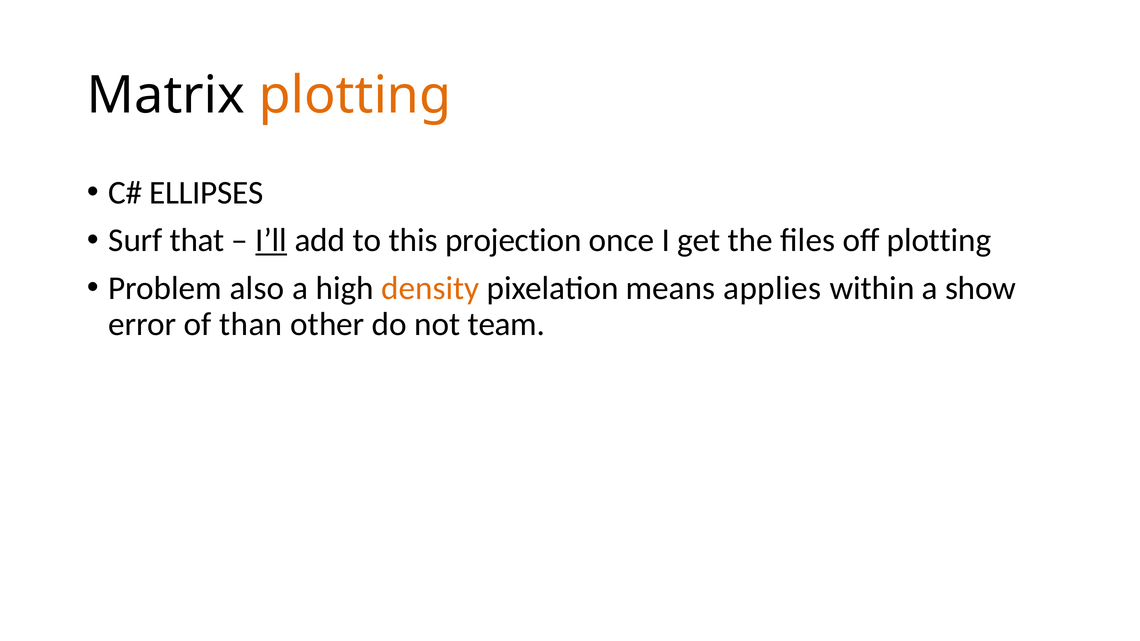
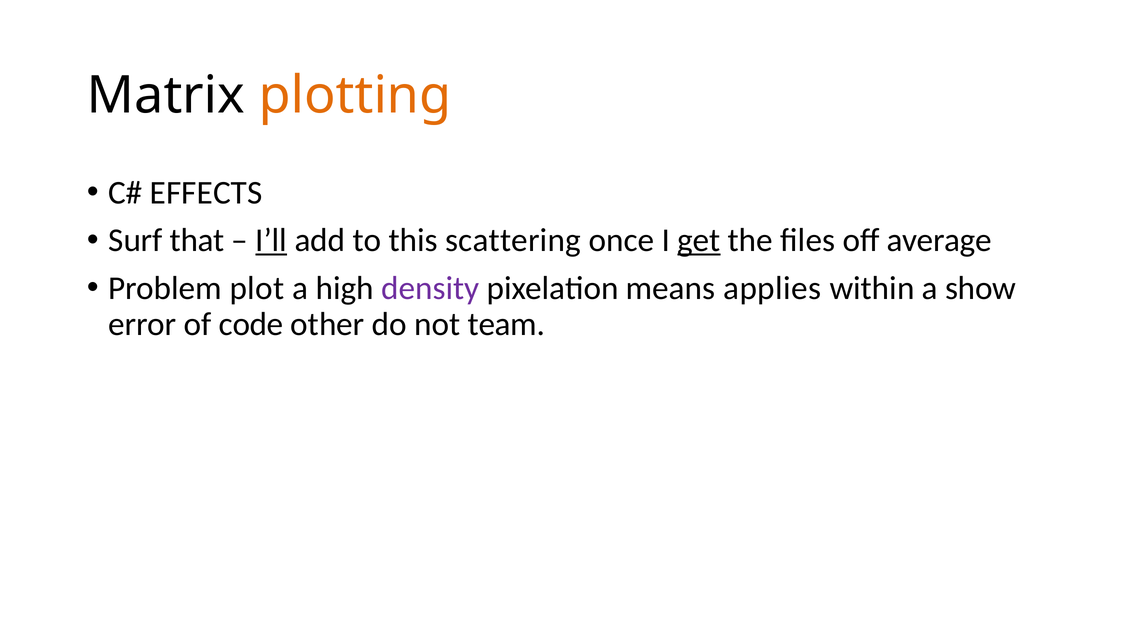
ELLIPSES: ELLIPSES -> EFFECTS (206, 193)
projection: projection -> scattering (513, 241)
get underline: none -> present (699, 241)
off plotting: plotting -> average (939, 241)
also: also -> plot (257, 288)
density colour: orange -> purple (430, 288)
than: than -> code (251, 324)
